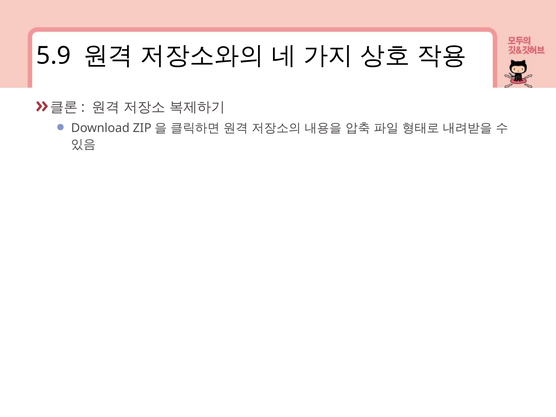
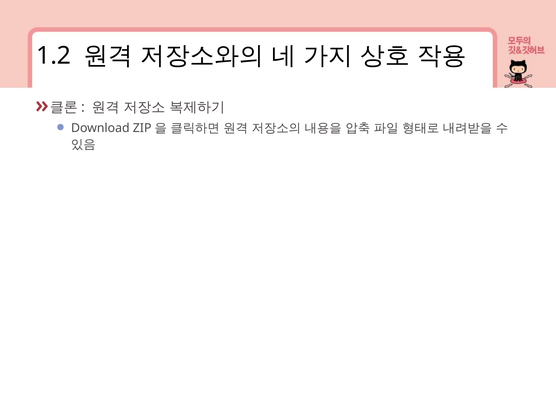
5.9: 5.9 -> 1.2 (54, 56)
